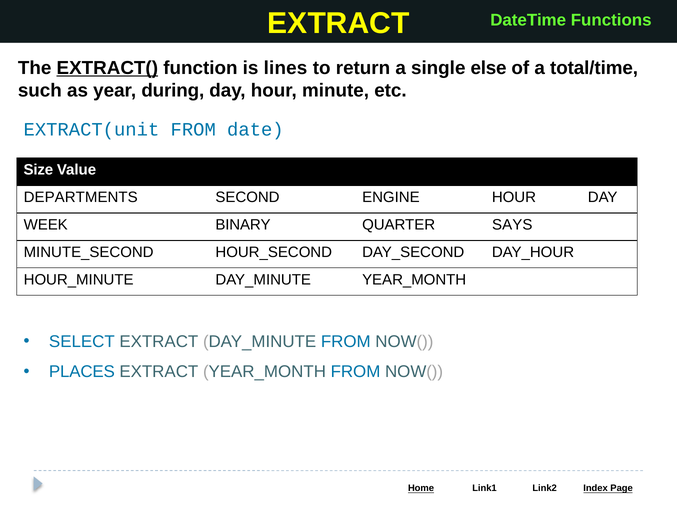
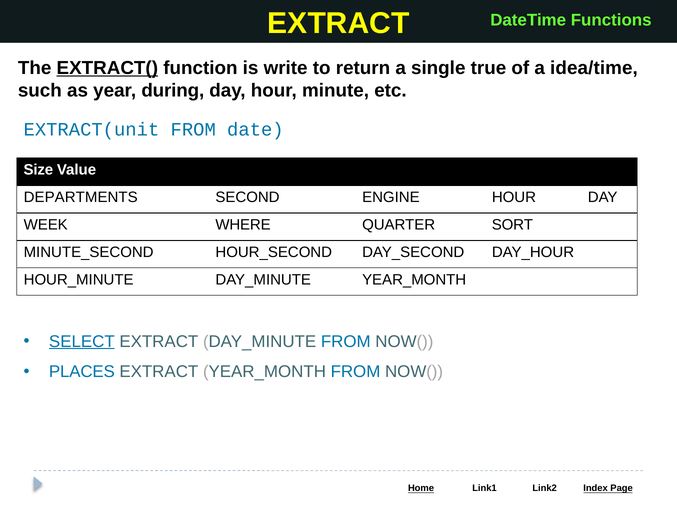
lines: lines -> write (286, 68)
else: else -> true (488, 68)
total/time: total/time -> idea/time (594, 68)
BINARY: BINARY -> WHERE (243, 225)
SAYS: SAYS -> SORT (512, 225)
SELECT underline: none -> present (82, 341)
